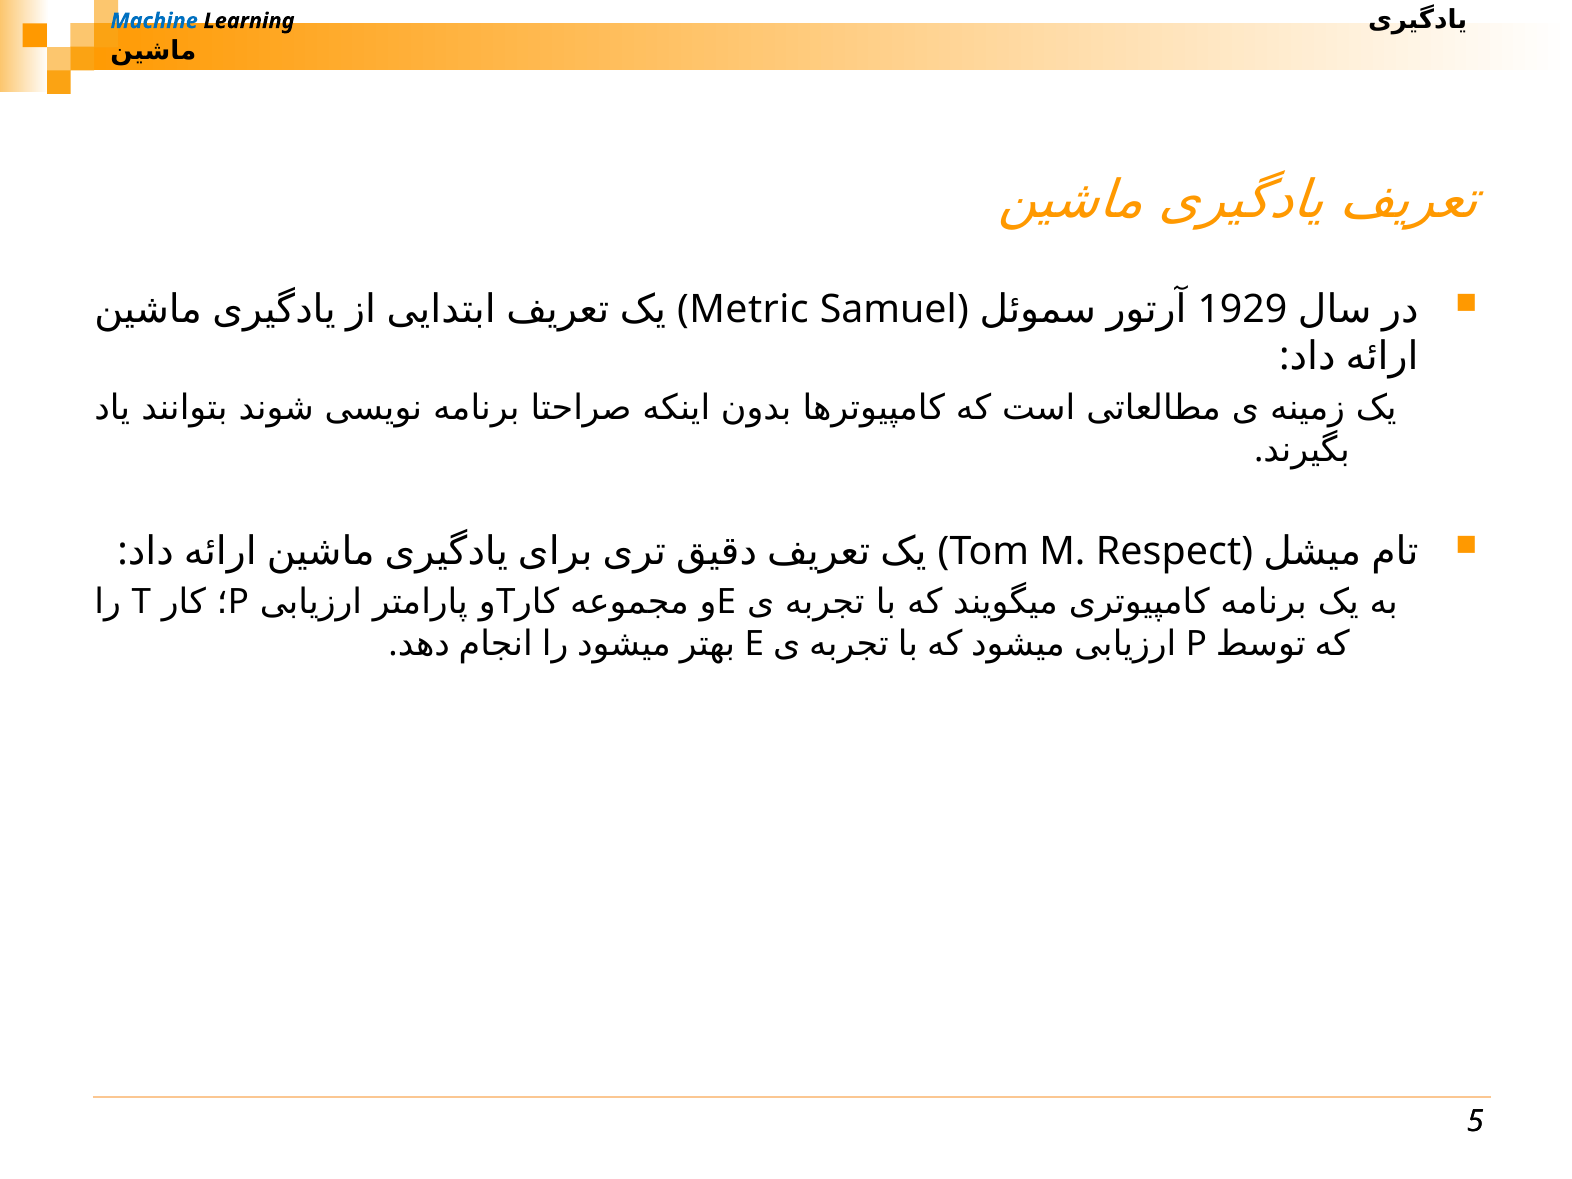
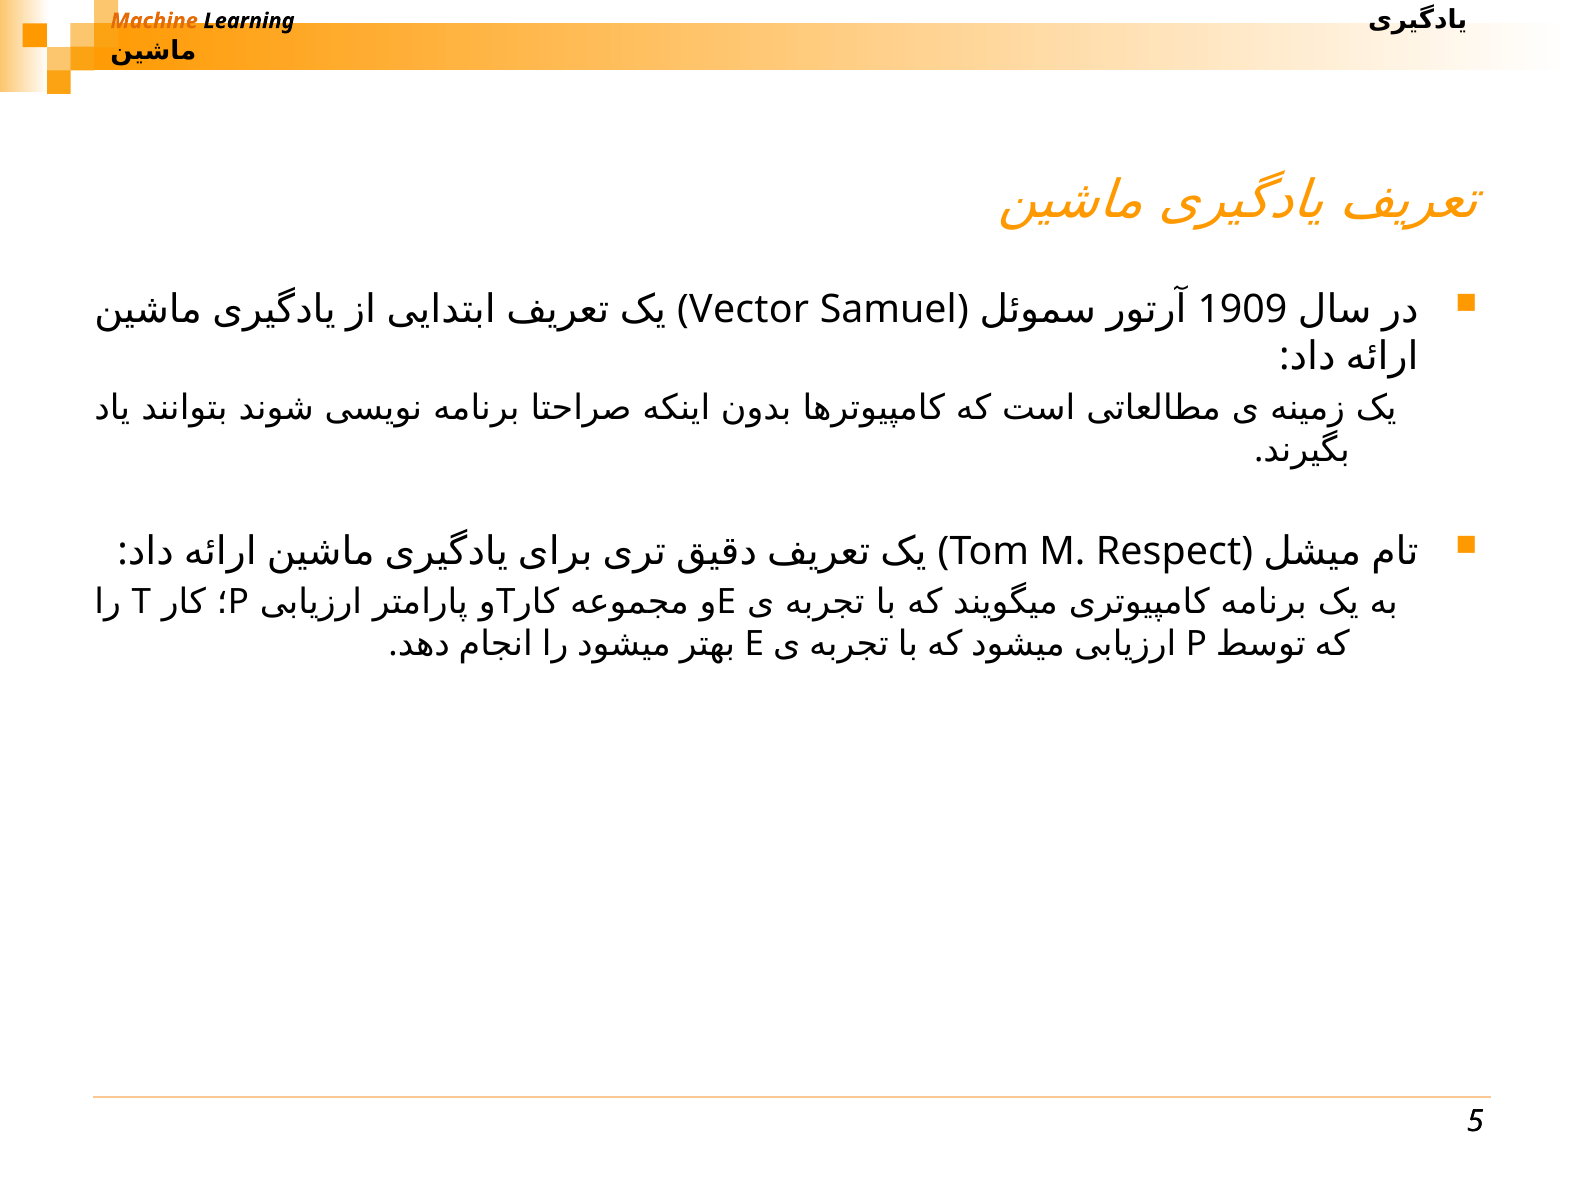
Machine colour: blue -> orange (154, 21)
Metric: Metric -> Vector (749, 309)
1929: 1929 -> 1909 (1242, 309)
